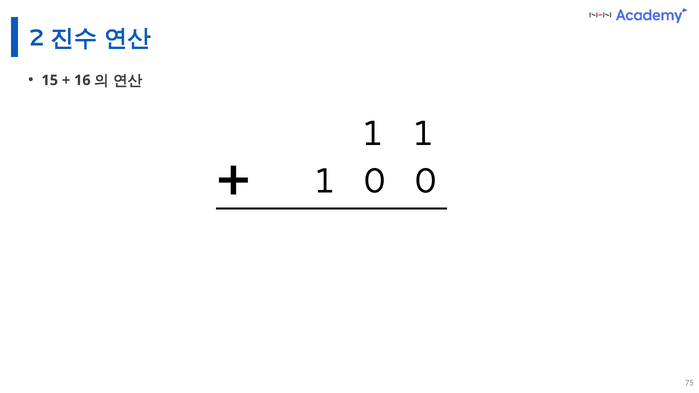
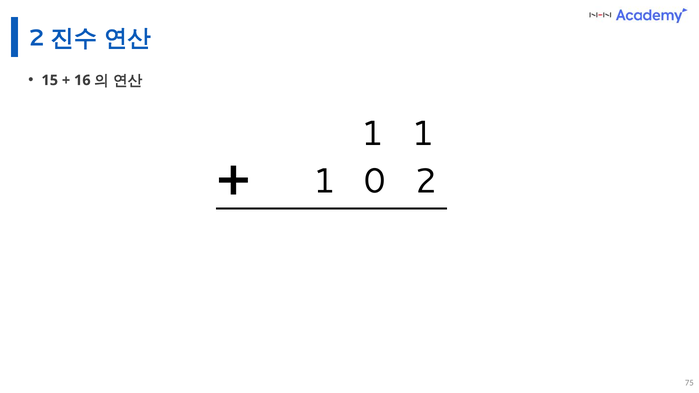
0 0: 0 -> 2 (426, 181)
